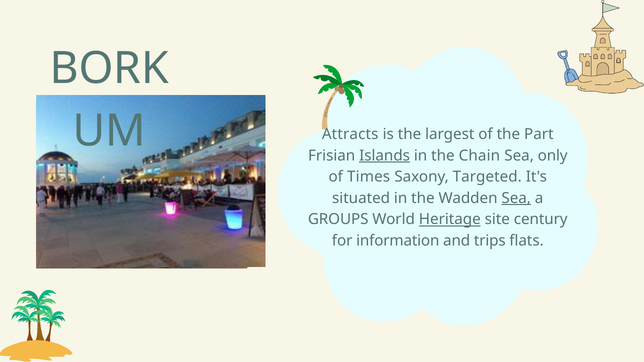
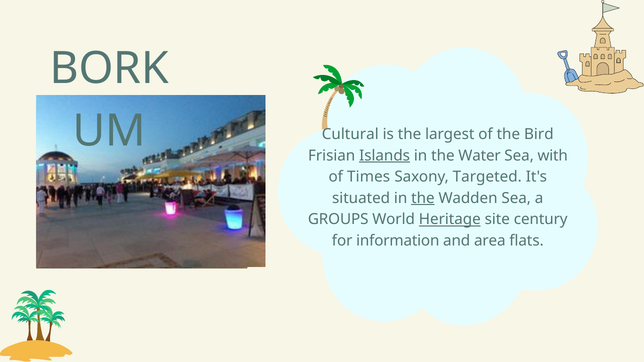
Attracts: Attracts -> Cultural (350, 134)
Part: Part -> Bird (539, 134)
Chain: Chain -> Water (480, 156)
only: only -> with (553, 156)
the underline: none -> present (423, 198)
Sea underline: present -> none (516, 198)
trips: trips -> area (490, 241)
